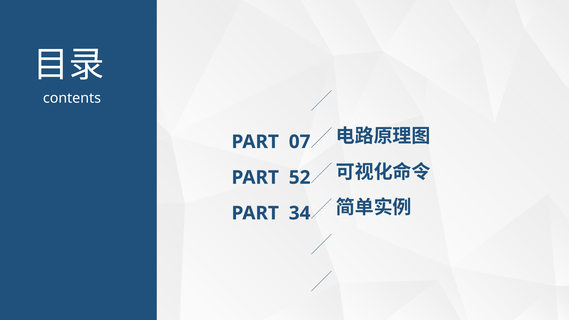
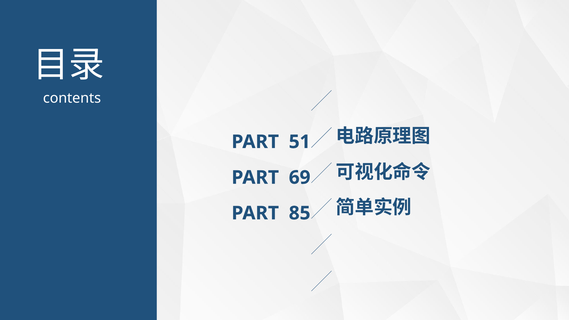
07: 07 -> 51 (300, 142)
52: 52 -> 69 (300, 178)
34: 34 -> 85 (300, 213)
